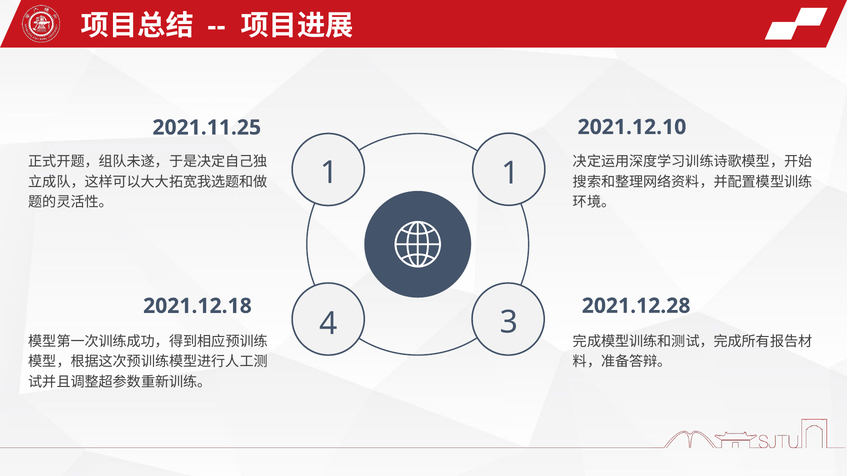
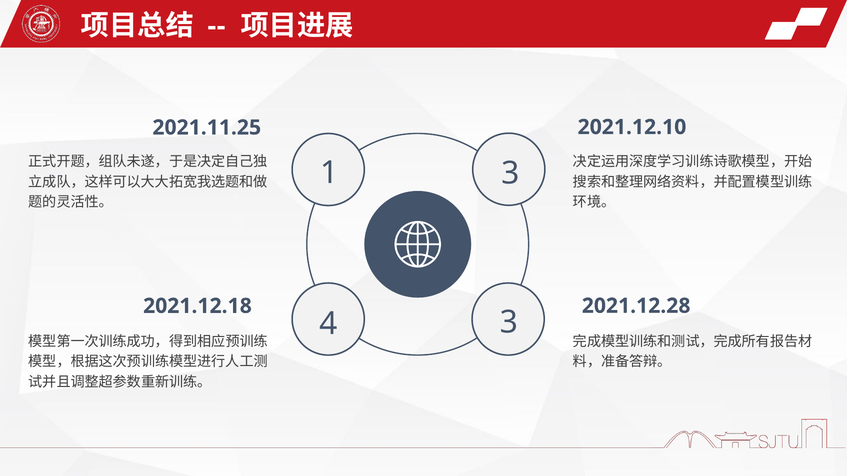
1 1: 1 -> 3 (510, 174)
